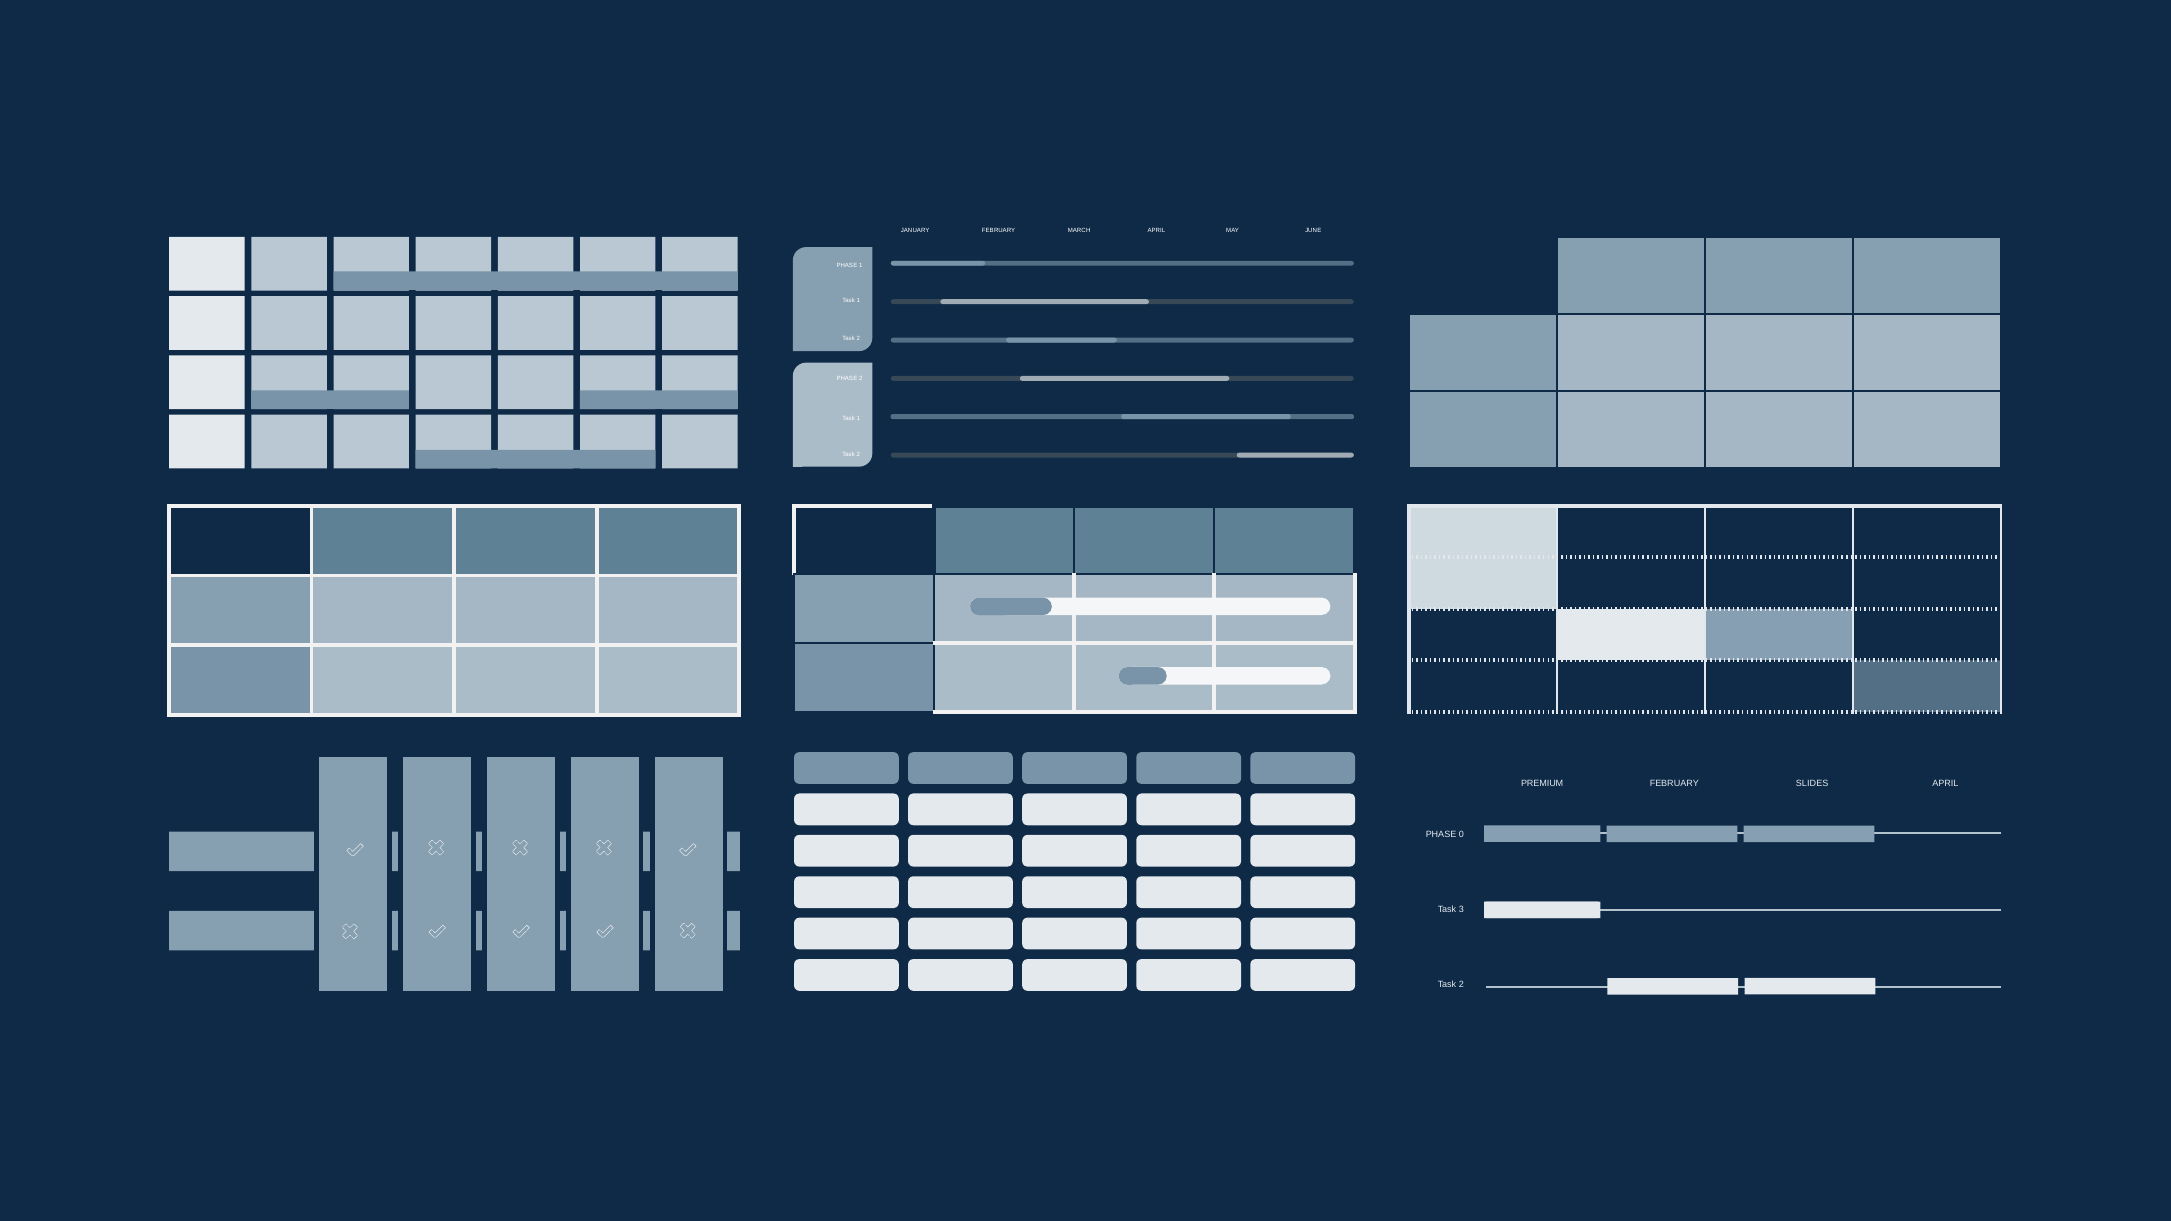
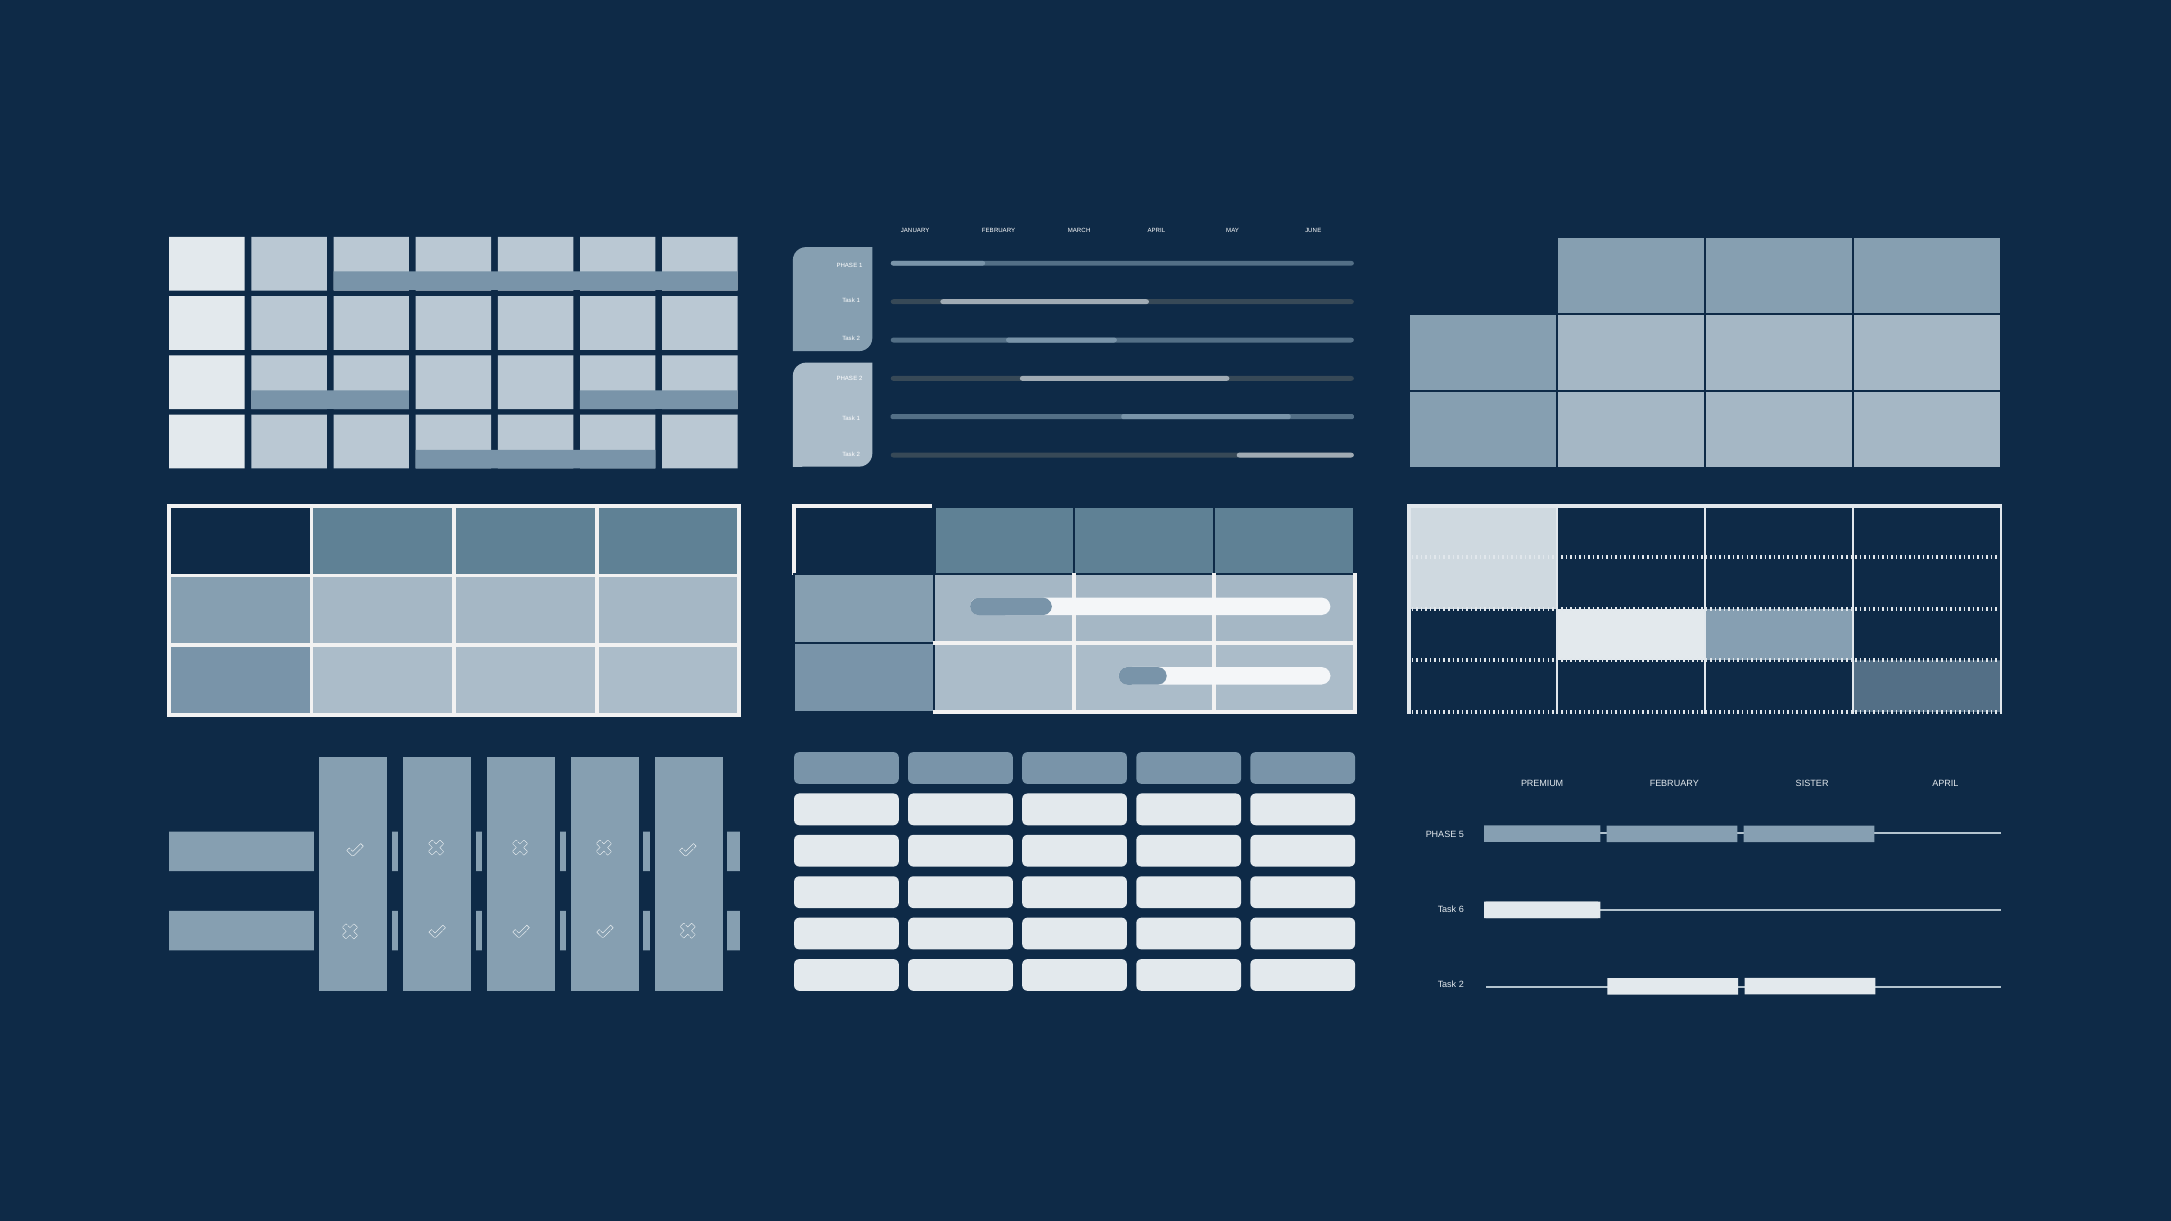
SLIDES: SLIDES -> SISTER (1812, 784)
0: 0 -> 5 (1461, 834)
3: 3 -> 6 (1461, 909)
